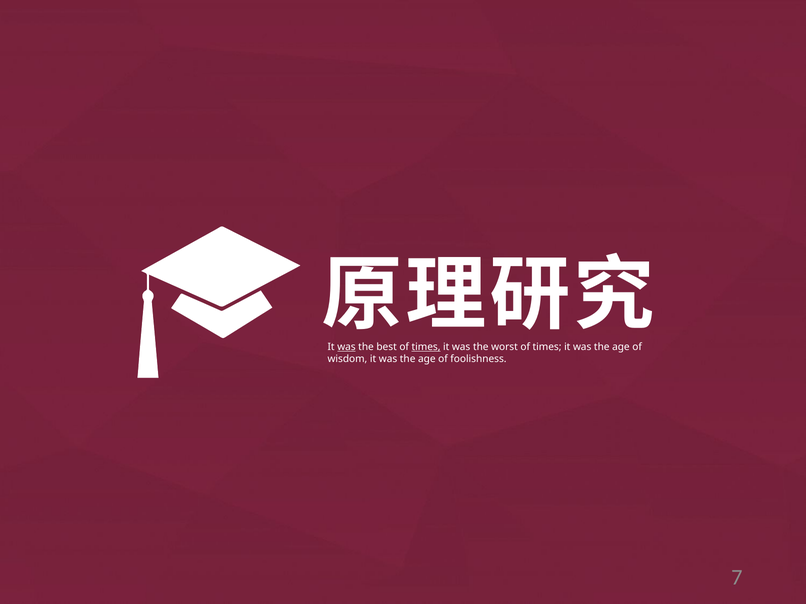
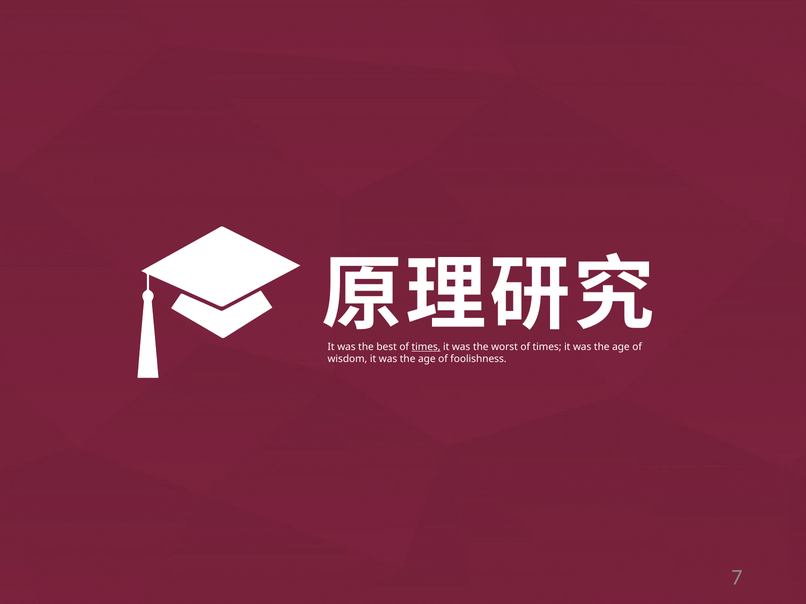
was underline: present -> none (346, 347)
